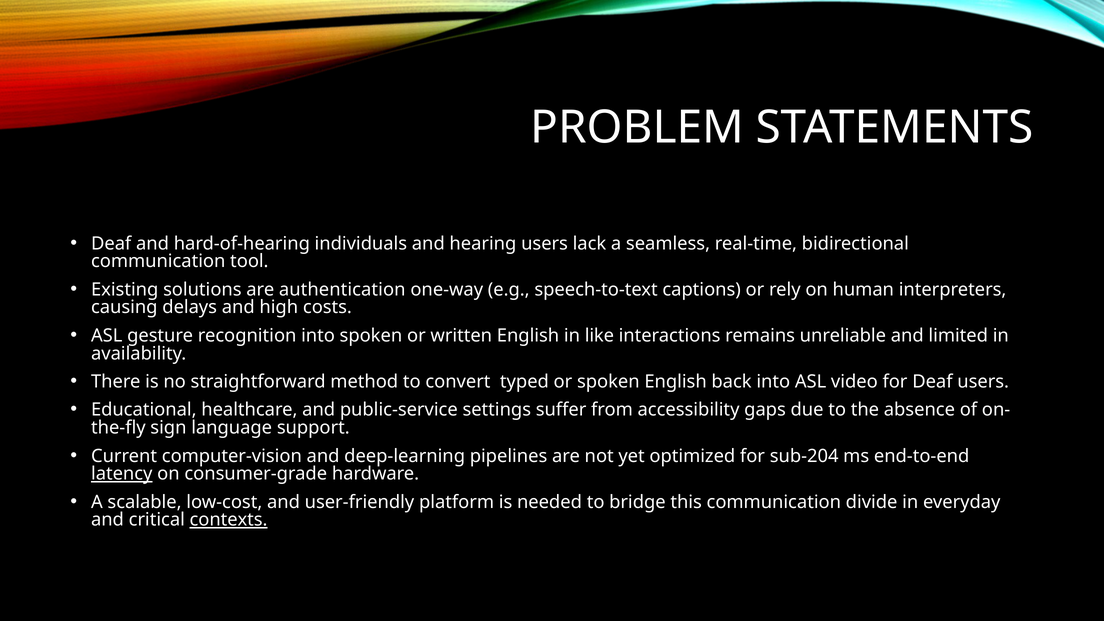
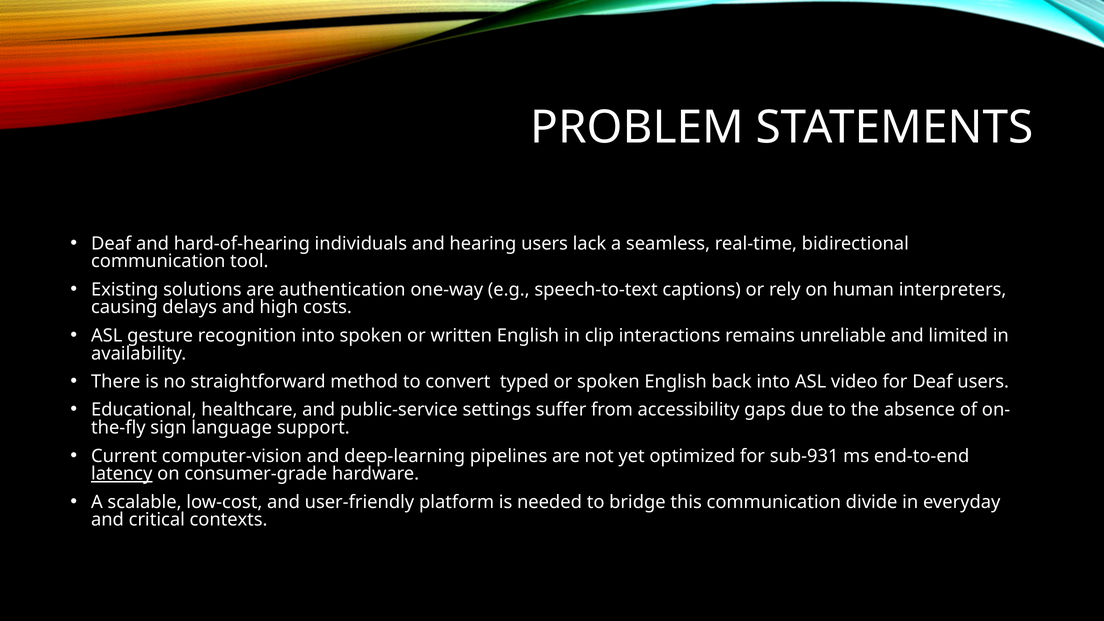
like: like -> clip (599, 336)
sub-204: sub-204 -> sub-931 (804, 456)
contexts underline: present -> none (229, 520)
